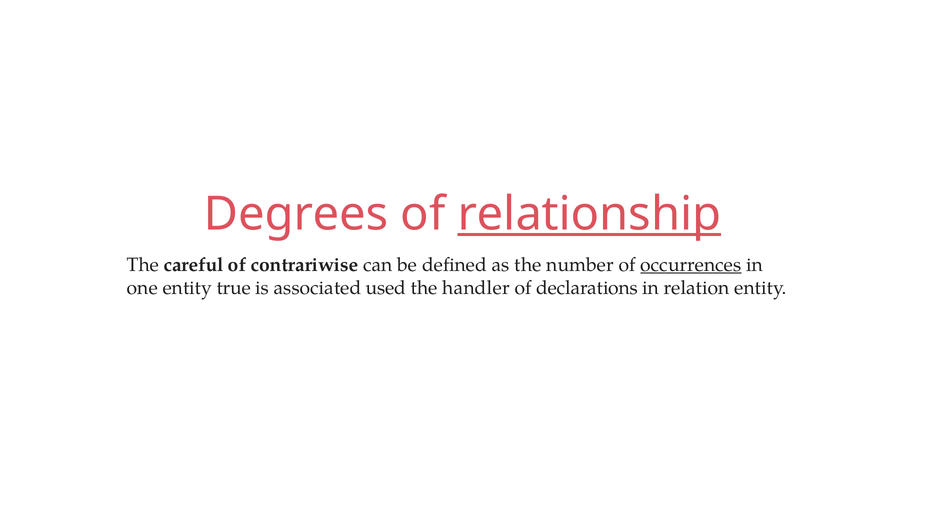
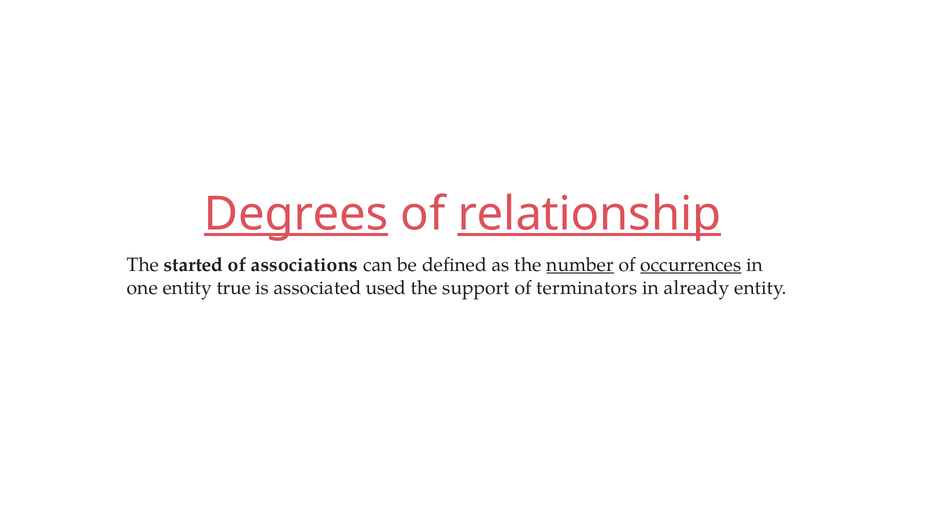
Degrees underline: none -> present (296, 214)
careful: careful -> started (194, 265)
contrariwise: contrariwise -> associations (304, 265)
number underline: none -> present (580, 265)
handler: handler -> support (476, 288)
declarations: declarations -> terminators (587, 288)
relation: relation -> already (697, 288)
